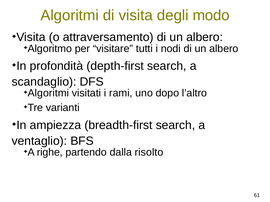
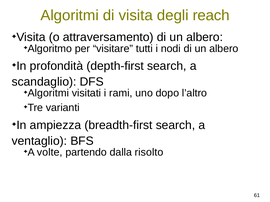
modo: modo -> reach (211, 15)
righe: righe -> volte (50, 153)
